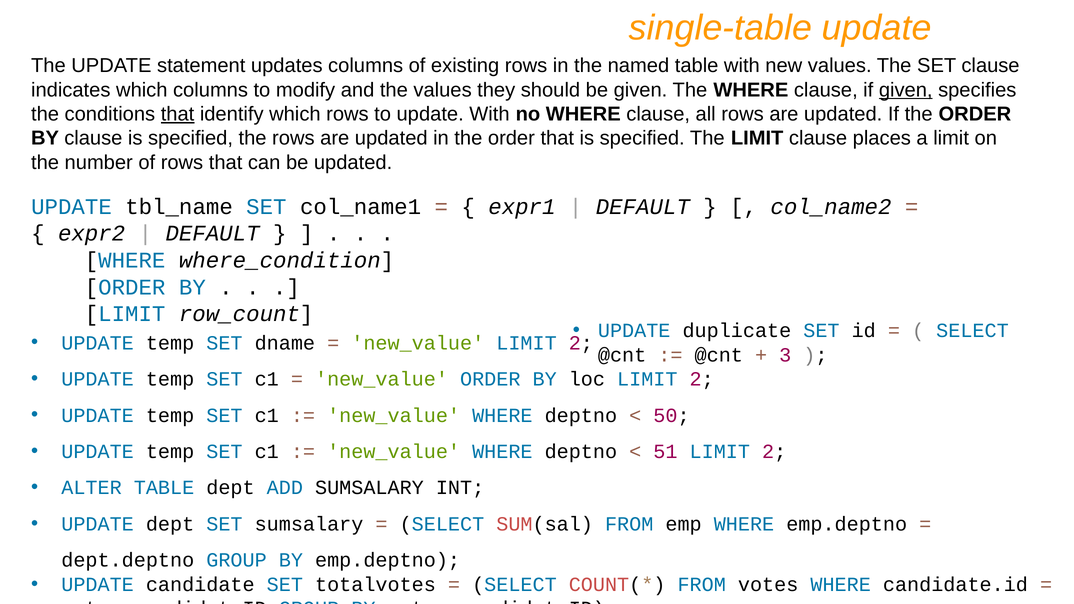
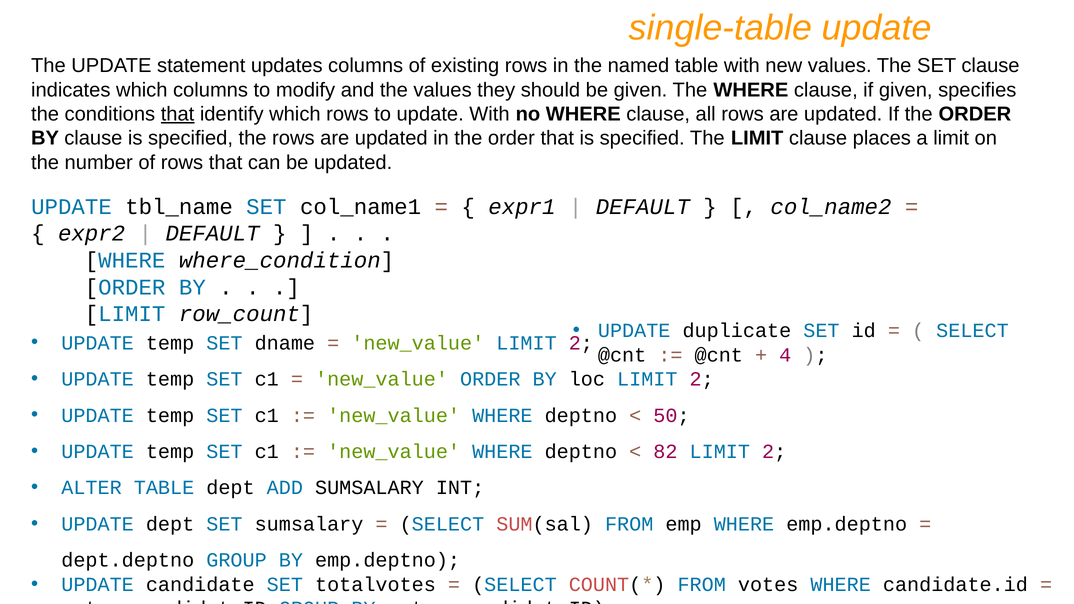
given underline: present -> none (906, 90)
3: 3 -> 4 (785, 355)
51: 51 -> 82 (665, 452)
